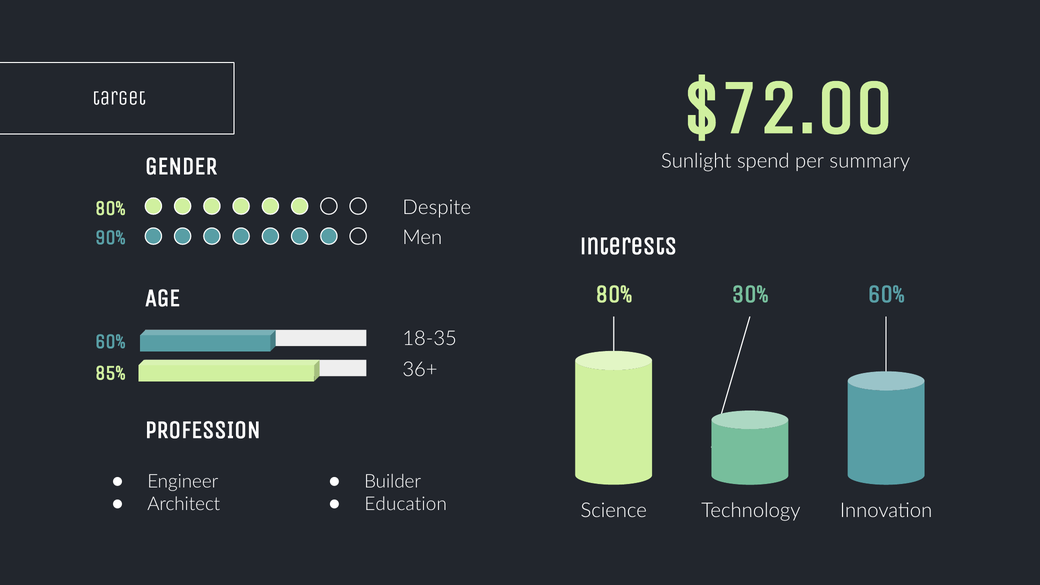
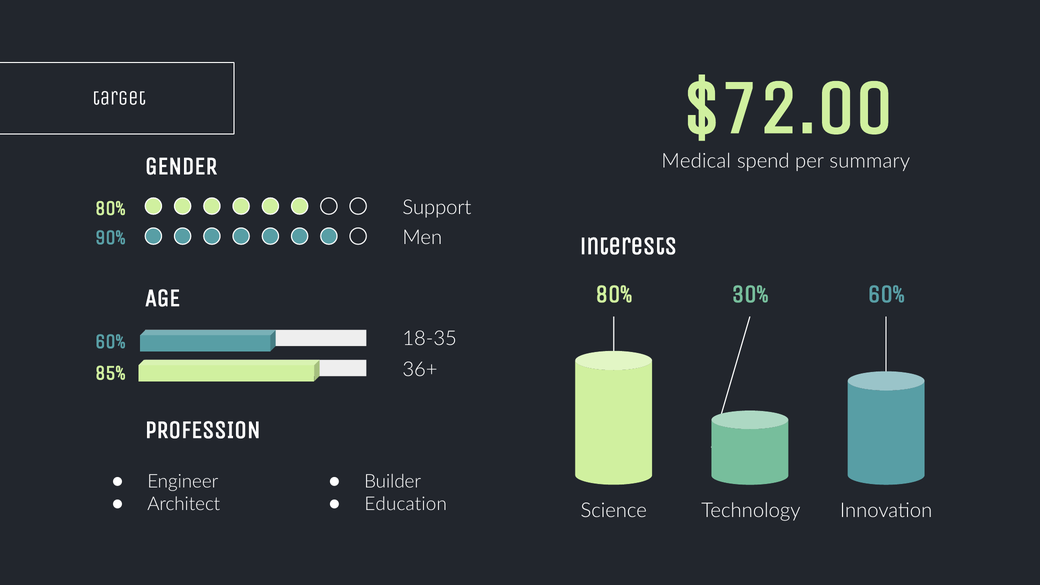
Sunlight: Sunlight -> Medical (696, 161)
Despite: Despite -> Support (437, 208)
